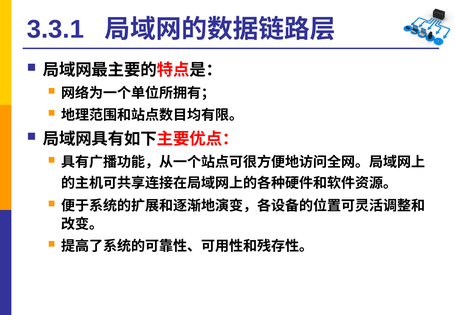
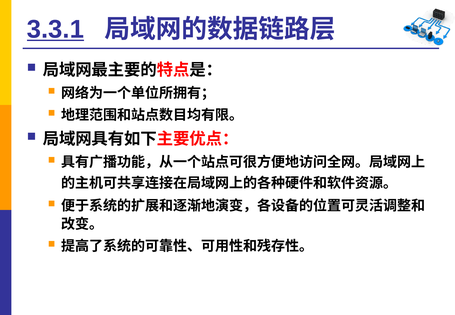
3.3.1 underline: none -> present (55, 29)
